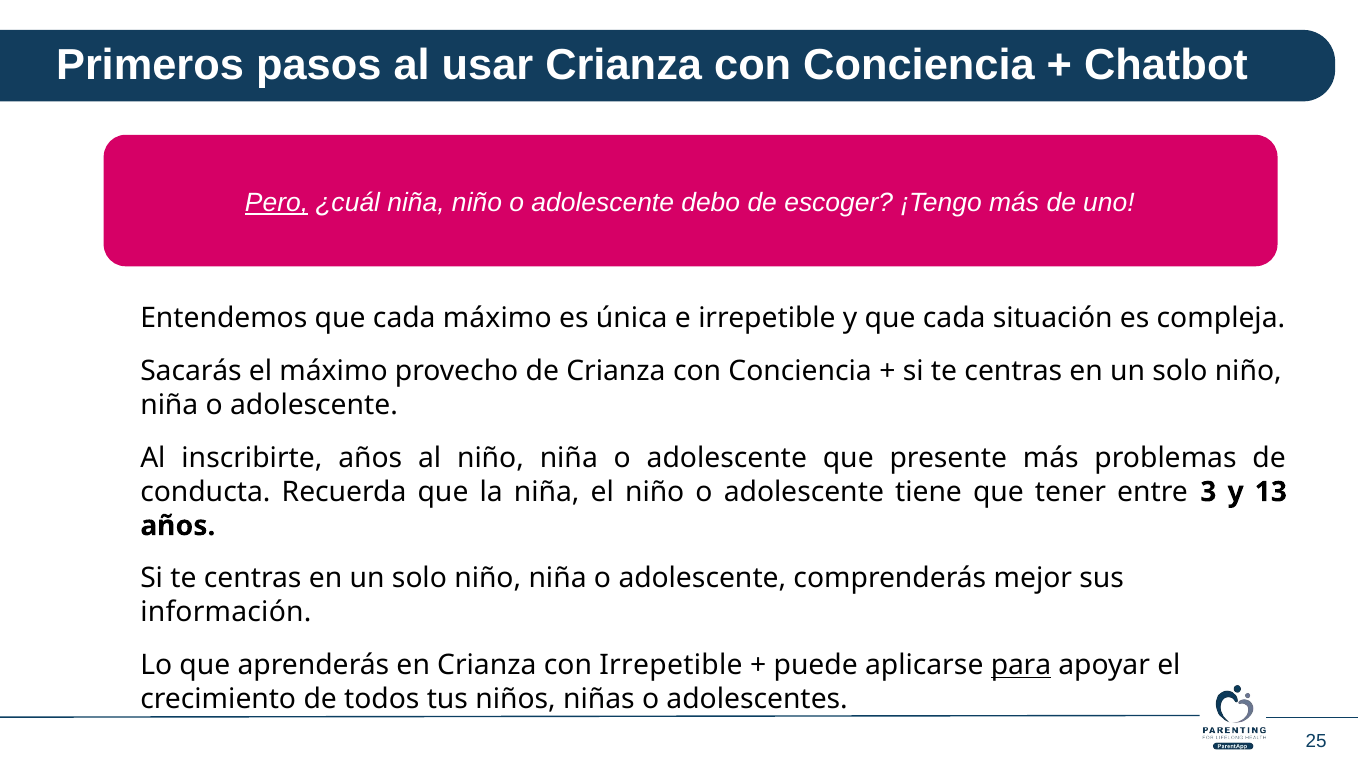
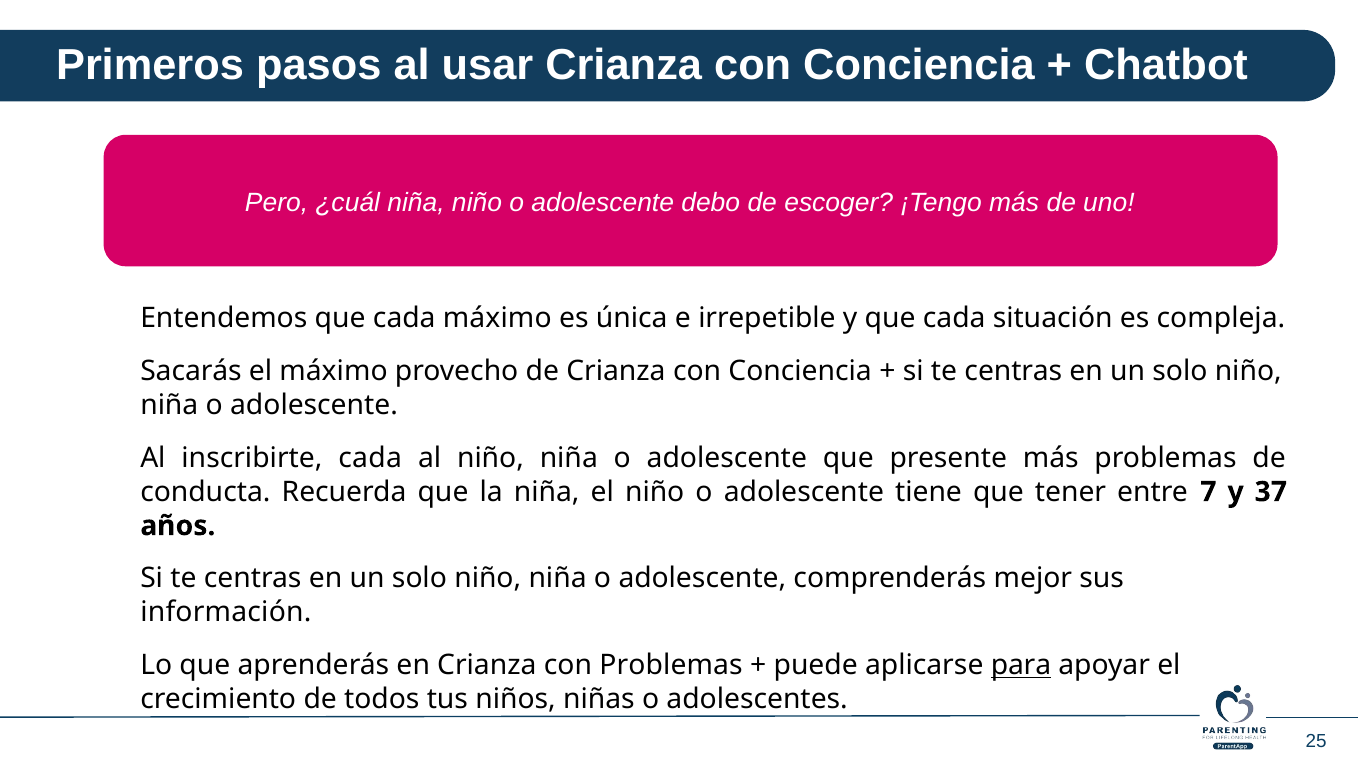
Pero underline: present -> none (277, 202)
inscribirte años: años -> cada (370, 458)
3: 3 -> 7 (1208, 492)
13: 13 -> 37 (1271, 492)
con Irrepetible: Irrepetible -> Problemas (671, 665)
